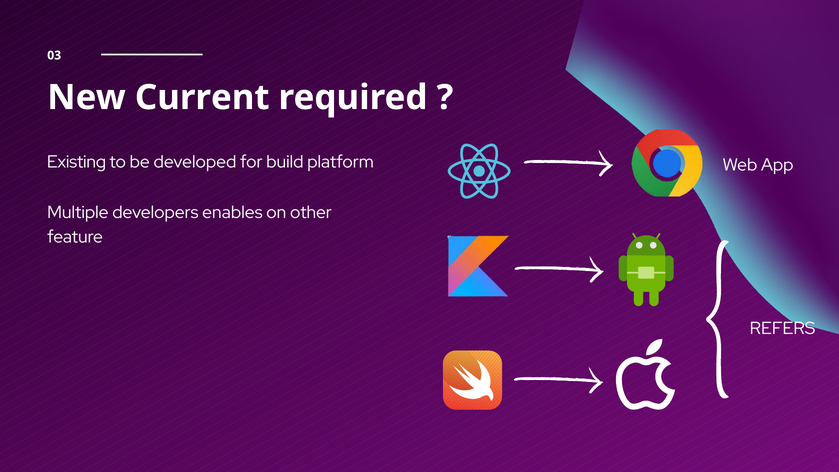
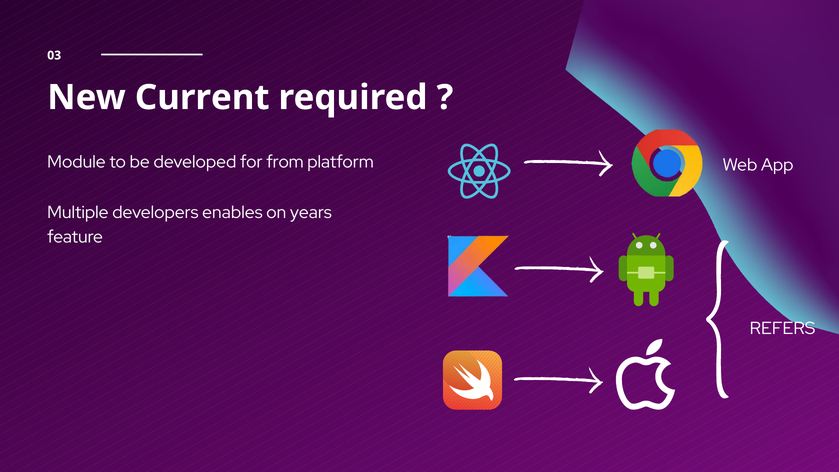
Existing: Existing -> Module (76, 162)
build: build -> from (285, 162)
other: other -> years (311, 213)
